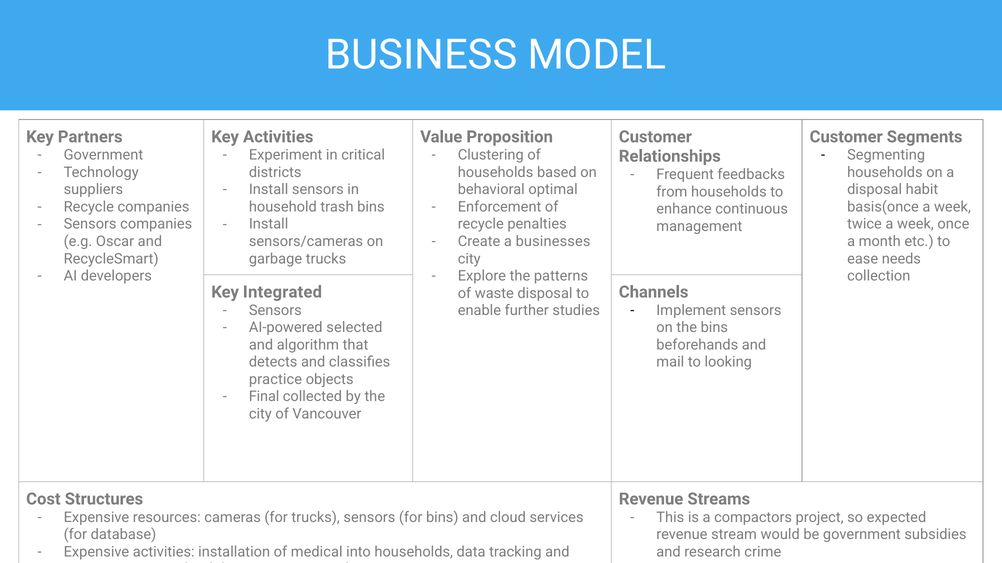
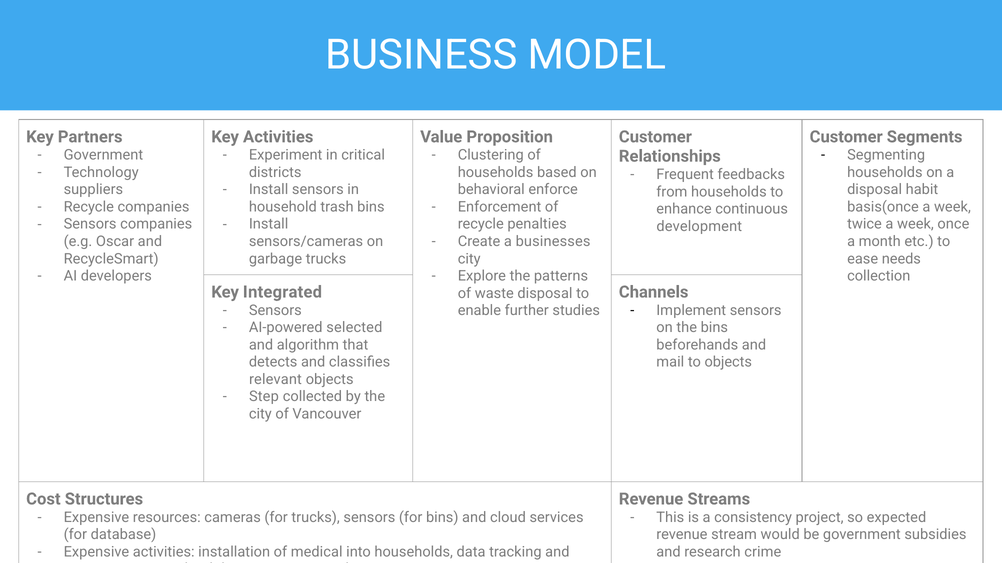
optimal: optimal -> enforce (553, 190)
management: management -> development (699, 227)
to looking: looking -> objects (728, 362)
practice: practice -> relevant (275, 380)
Final: Final -> Step (264, 397)
compactors: compactors -> consistency (753, 518)
